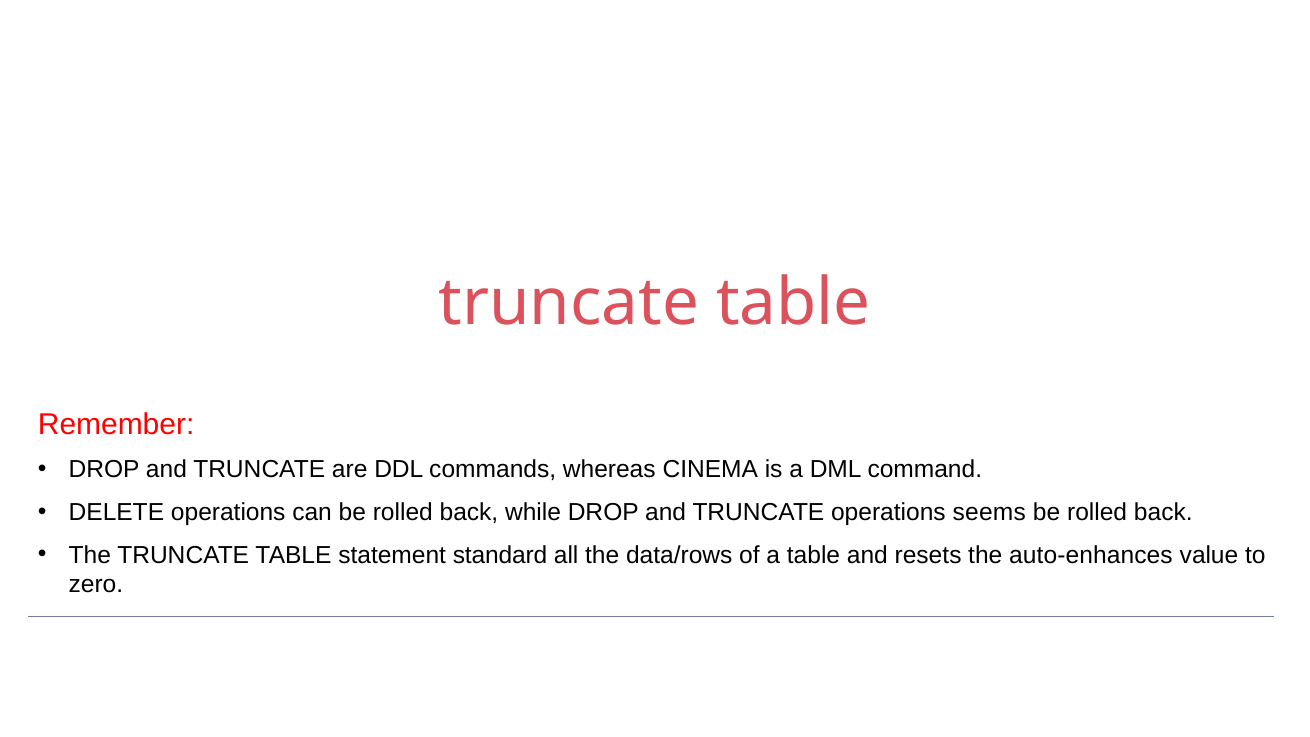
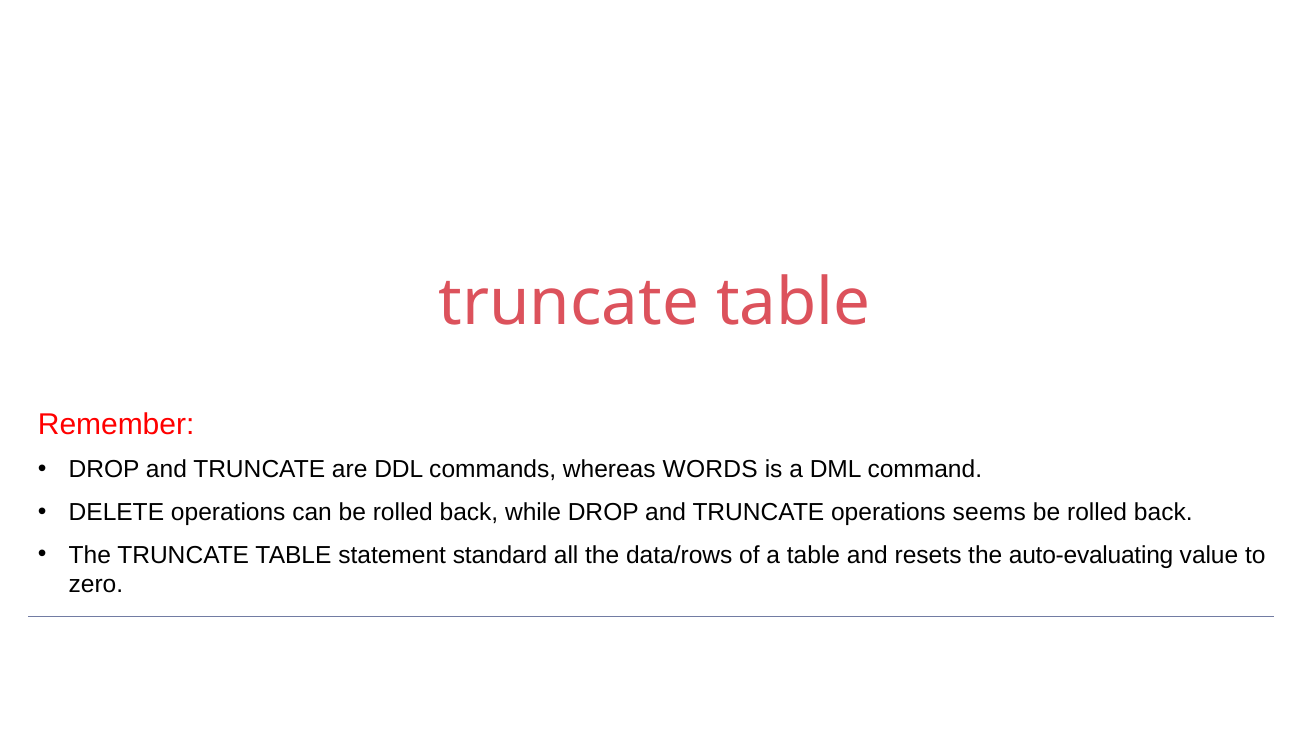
CINEMA: CINEMA -> WORDS (710, 470)
auto-enhances: auto-enhances -> auto-evaluating (1091, 555)
